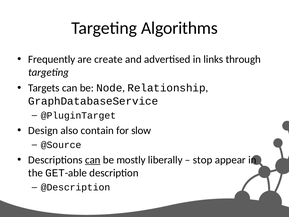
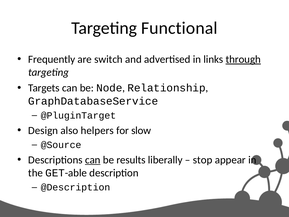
Algorithms: Algorithms -> Functional (179, 28)
create: create -> switch (108, 59)
through underline: none -> present (243, 59)
contain: contain -> helpers (97, 130)
mostly: mostly -> results (131, 160)
